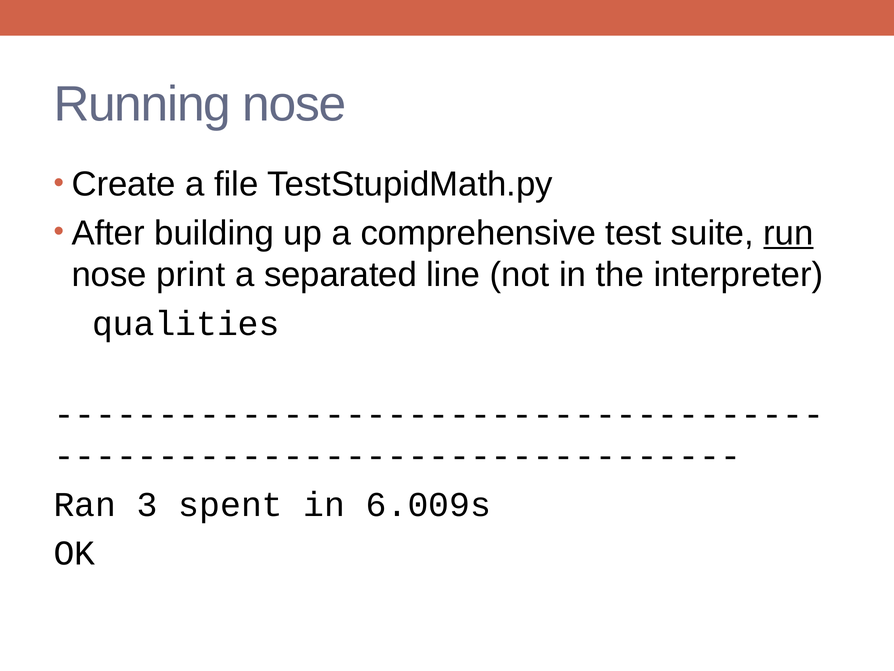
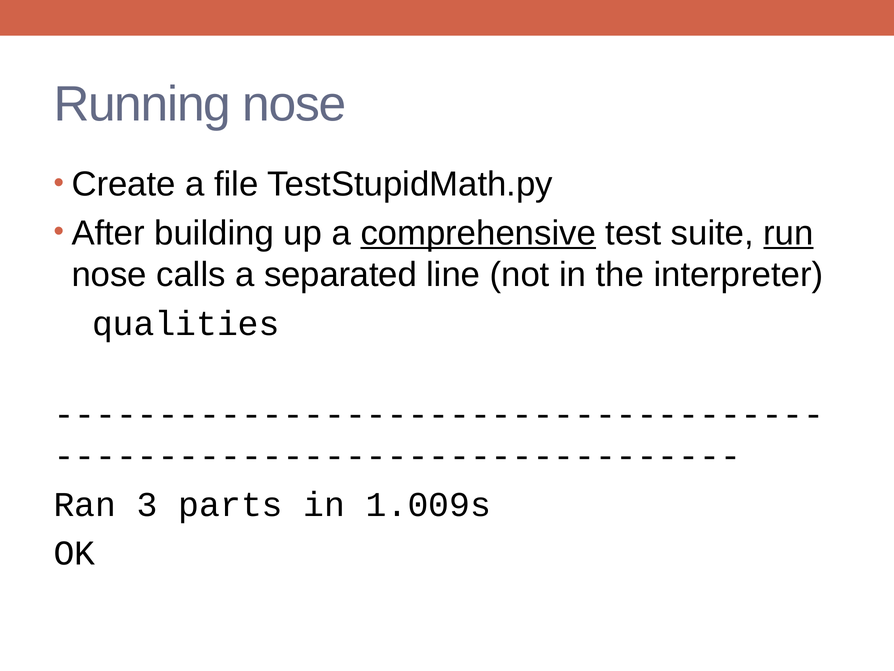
comprehensive underline: none -> present (478, 233)
print: print -> calls (191, 275)
spent: spent -> parts (231, 504)
6.009s: 6.009s -> 1.009s (428, 504)
